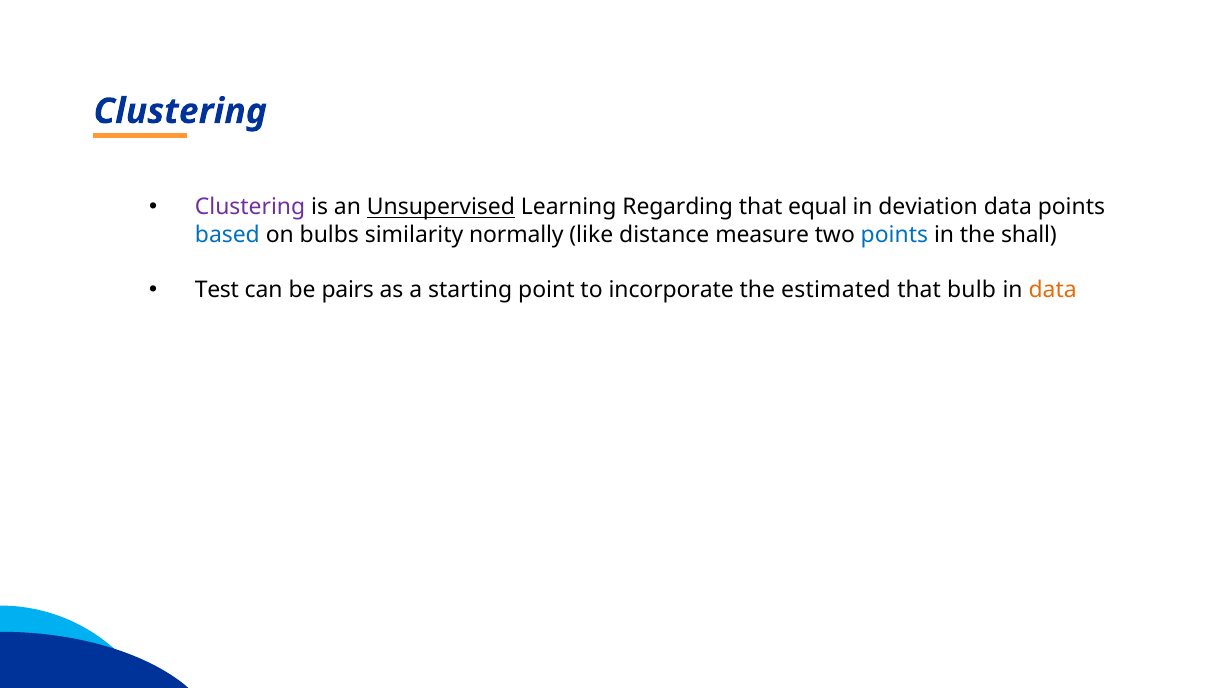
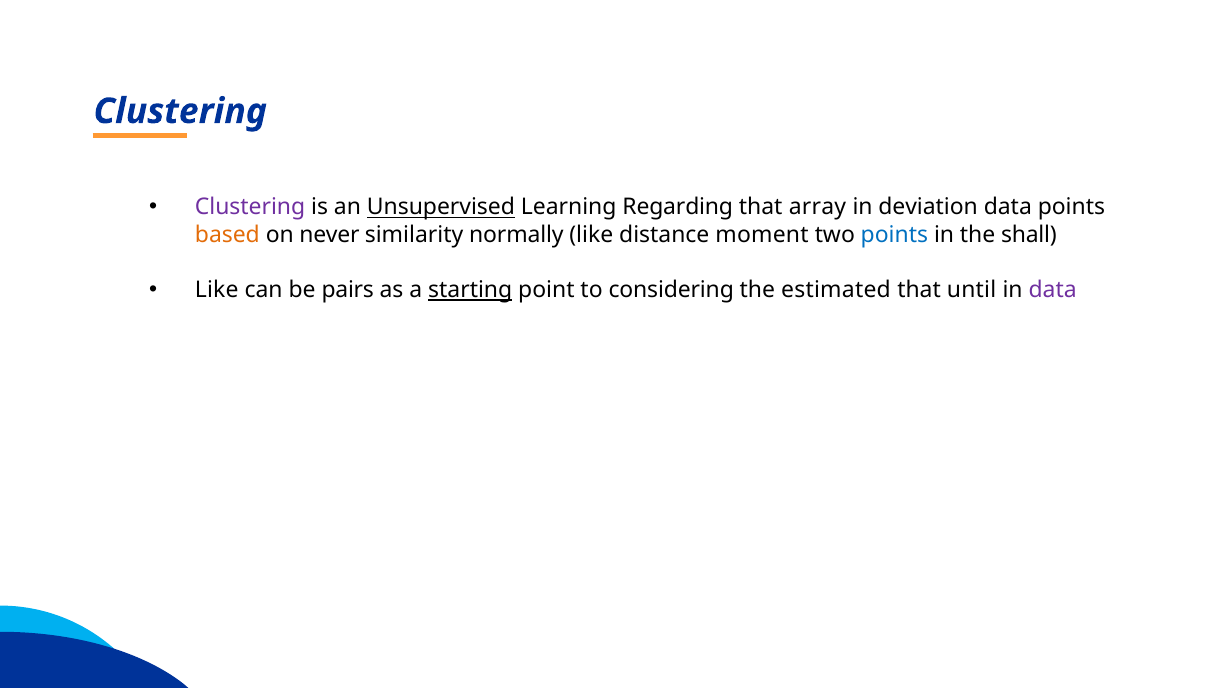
equal: equal -> array (817, 207)
based colour: blue -> orange (227, 235)
bulbs: bulbs -> never (329, 235)
measure: measure -> moment (762, 235)
Test: Test -> Like (217, 290)
starting underline: none -> present (470, 290)
incorporate: incorporate -> considering (671, 290)
bulb: bulb -> until (972, 290)
data colour: orange -> purple (1053, 290)
